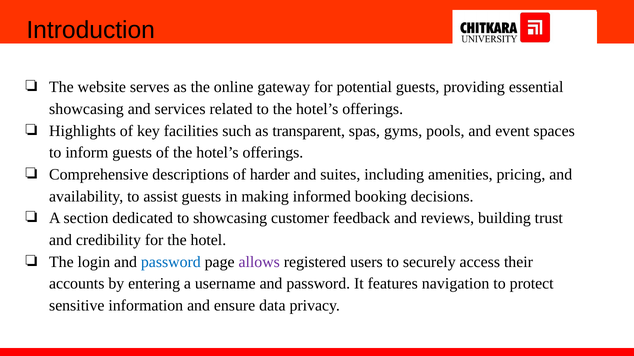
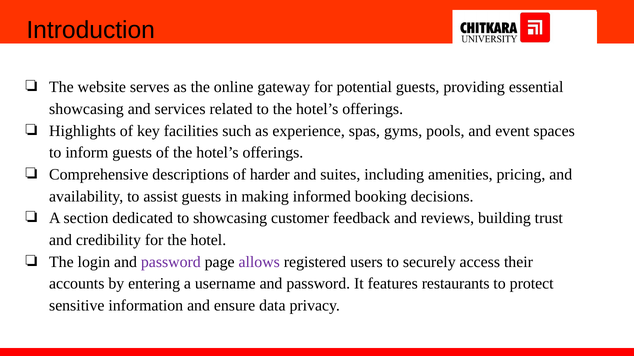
transparent: transparent -> experience (309, 131)
password colour: blue -> purple (171, 262)
navigation: navigation -> restaurants (456, 284)
